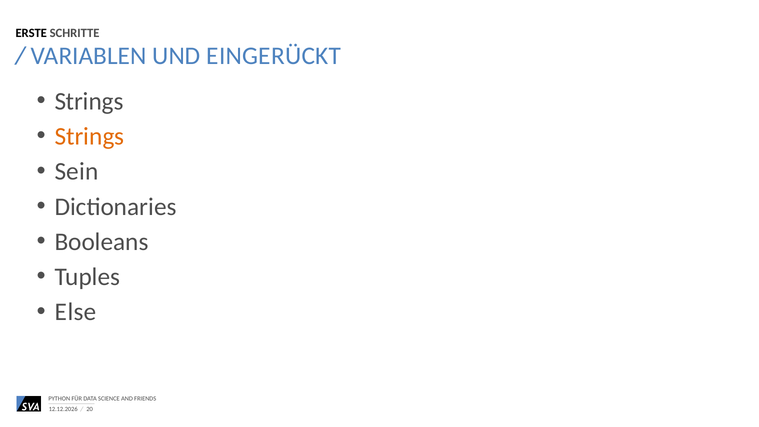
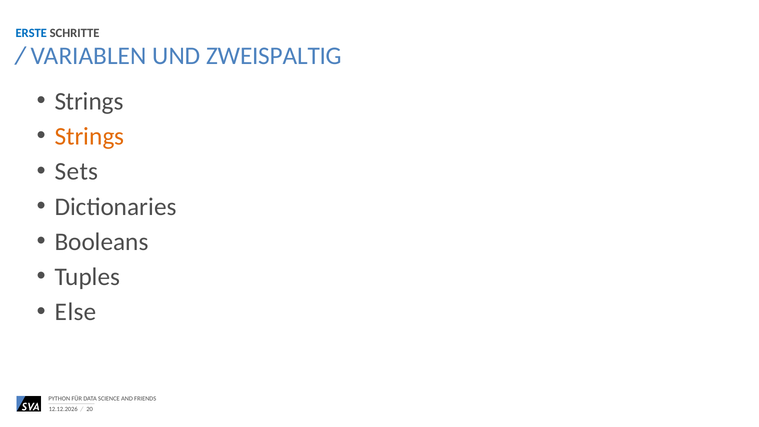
ERSTE colour: black -> blue (31, 33)
EINGERÜCKT: EINGERÜCKT -> ZWEISPALTIG (274, 56)
Sein: Sein -> Sets (77, 172)
